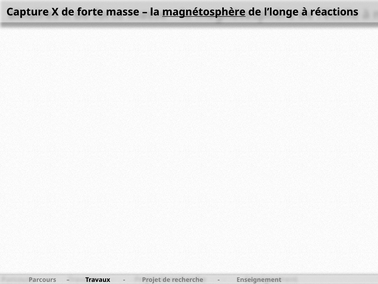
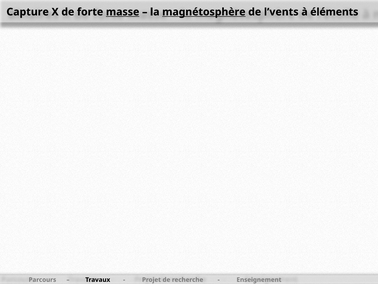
masse underline: none -> present (123, 12)
l’longe: l’longe -> l’vents (281, 12)
réactions: réactions -> éléments (334, 12)
